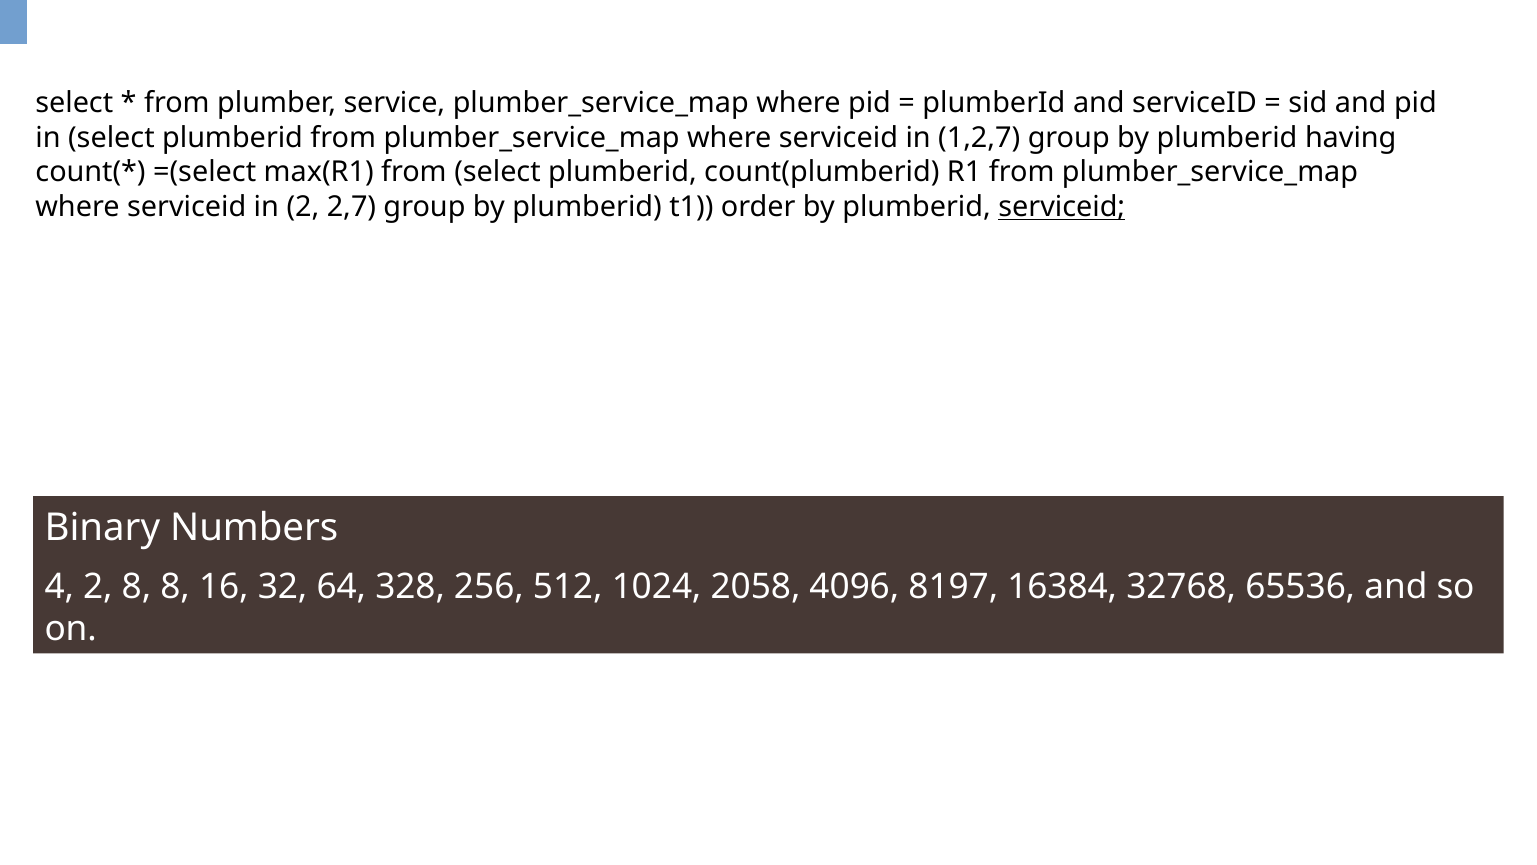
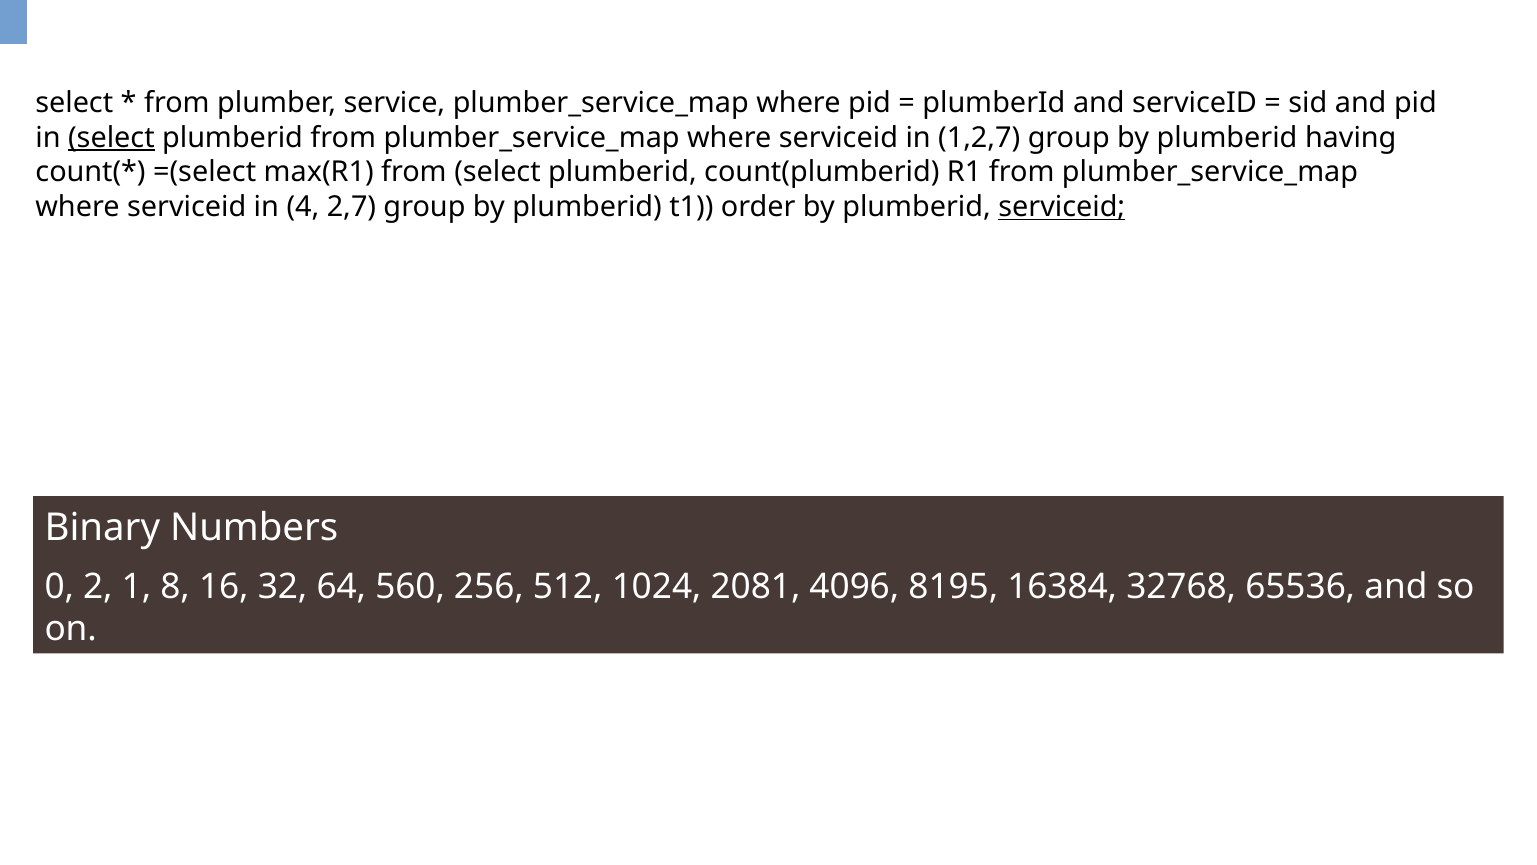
select underline: none -> present (111, 138)
in 2: 2 -> 4 (303, 207)
4: 4 -> 0 (59, 586)
2 8: 8 -> 1 (136, 586)
328: 328 -> 560 (410, 586)
2058: 2058 -> 2081 (756, 586)
8197: 8197 -> 8195 (953, 586)
